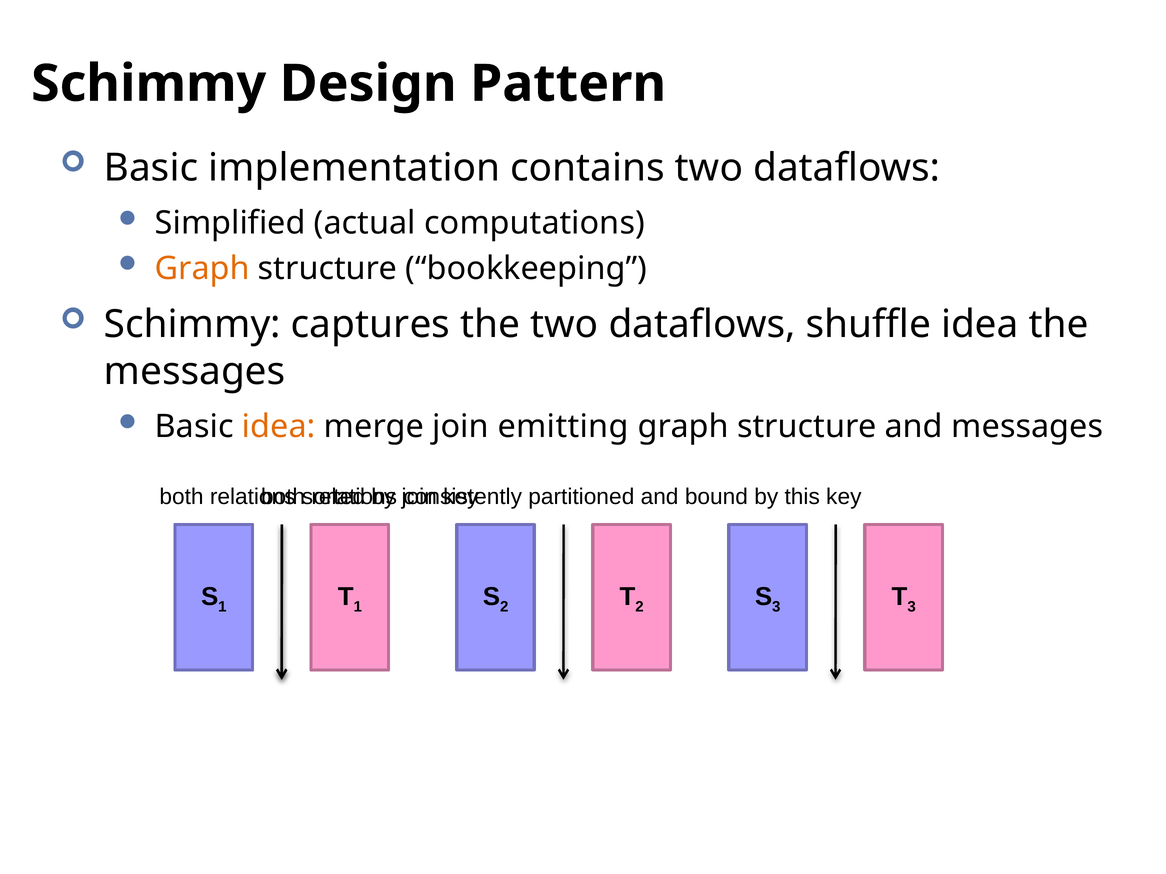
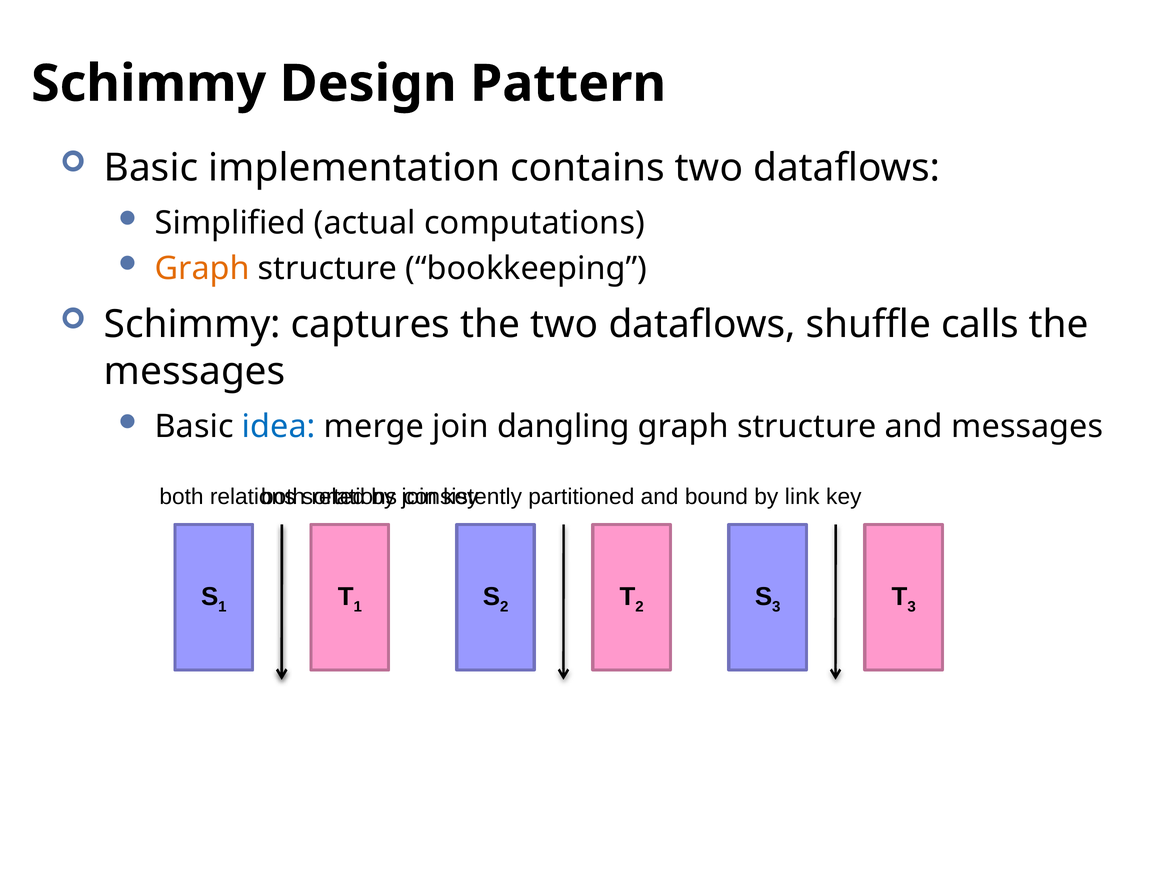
shuffle idea: idea -> calls (980, 325)
idea colour: orange -> blue (279, 427)
emitting: emitting -> dangling (564, 427)
this: this -> link (802, 497)
